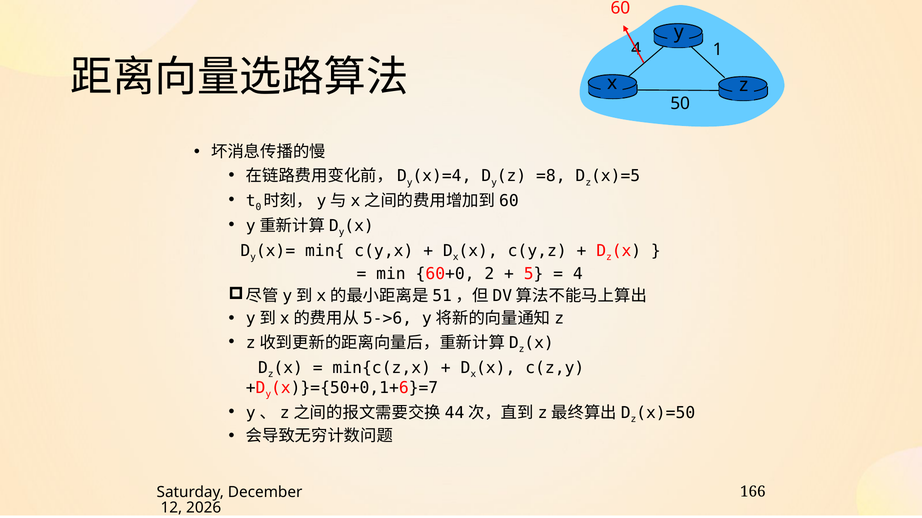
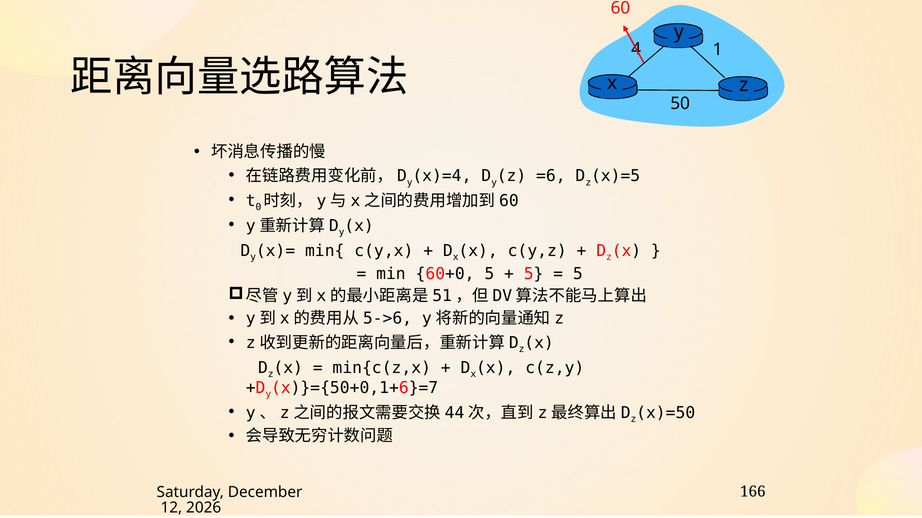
=8: =8 -> =6 (551, 176)
60+0 2: 2 -> 5 (489, 274)
4: 4 -> 5 (578, 274)
